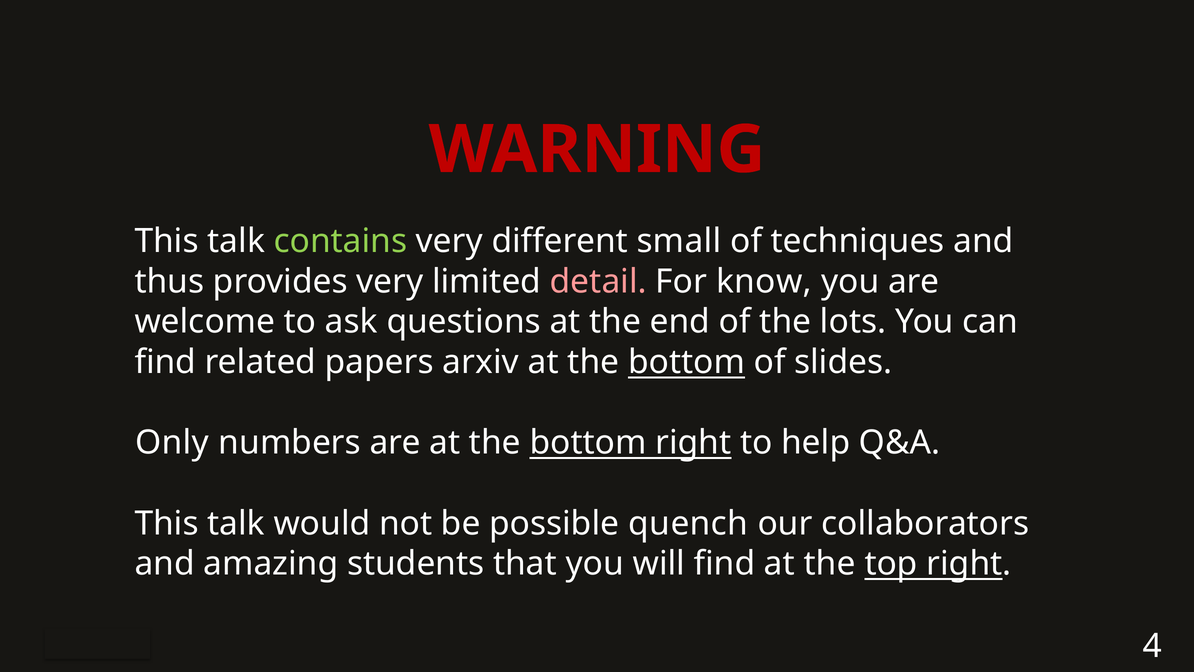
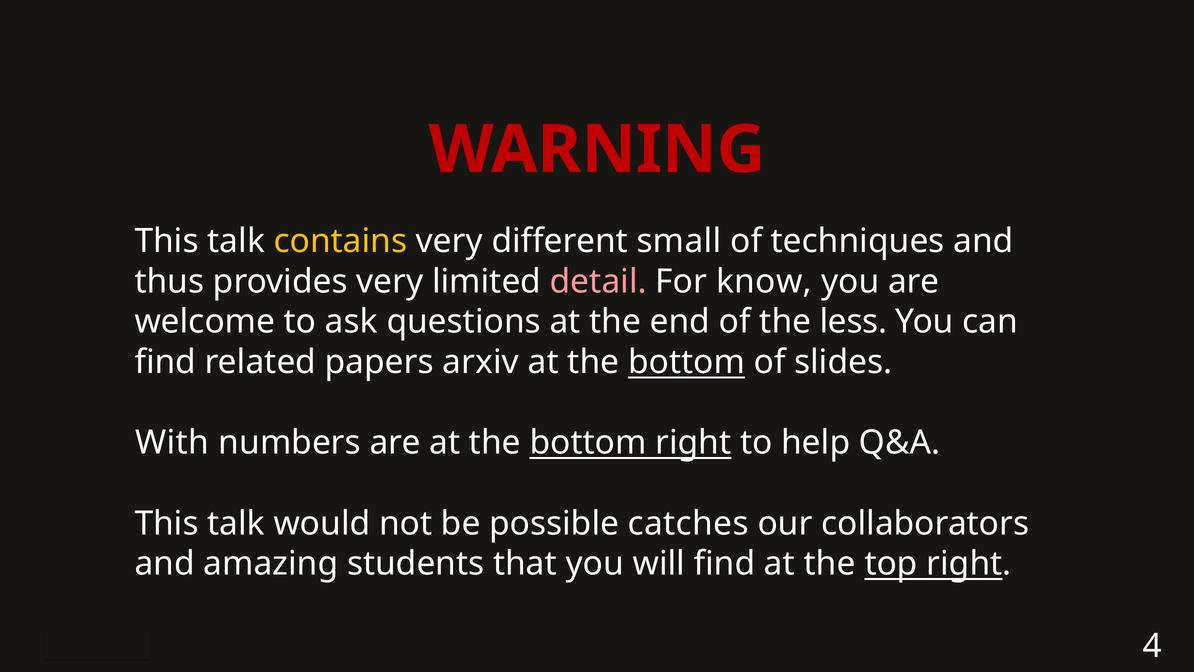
contains colour: light green -> yellow (340, 241)
lots: lots -> less (853, 322)
Only: Only -> With (172, 443)
quench: quench -> catches (688, 523)
